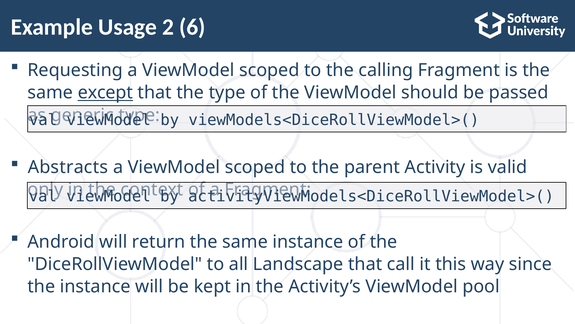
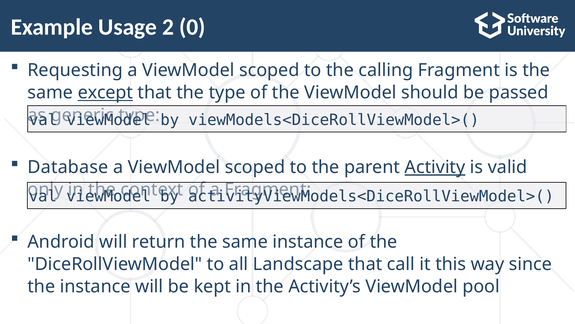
6: 6 -> 0 (192, 27)
Abstracts: Abstracts -> Database (68, 167)
Activity underline: none -> present (435, 167)
